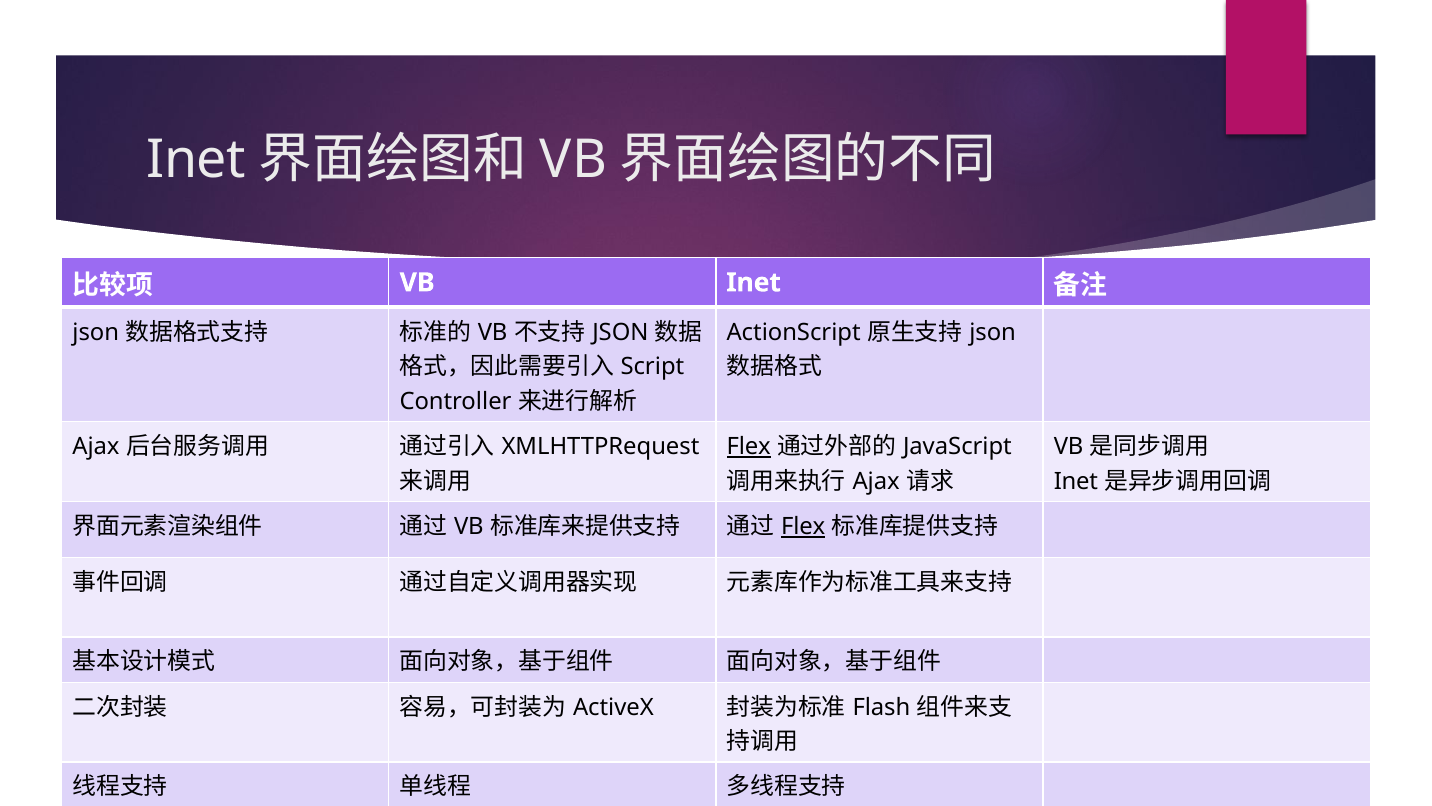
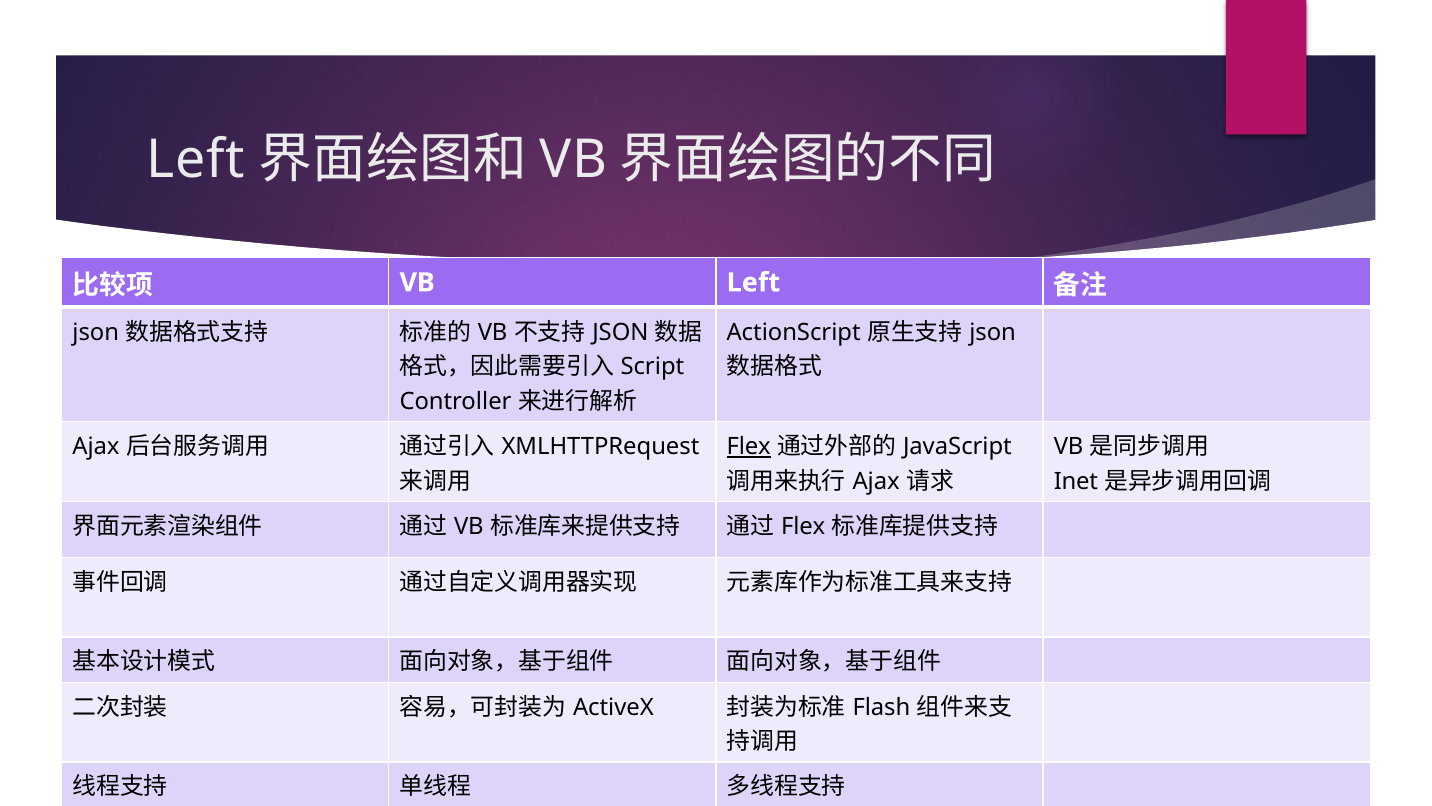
Inet: Inet -> Left (196, 160)
VB Inet: Inet -> Left (753, 282)
Flex underline: present -> none (803, 526)
